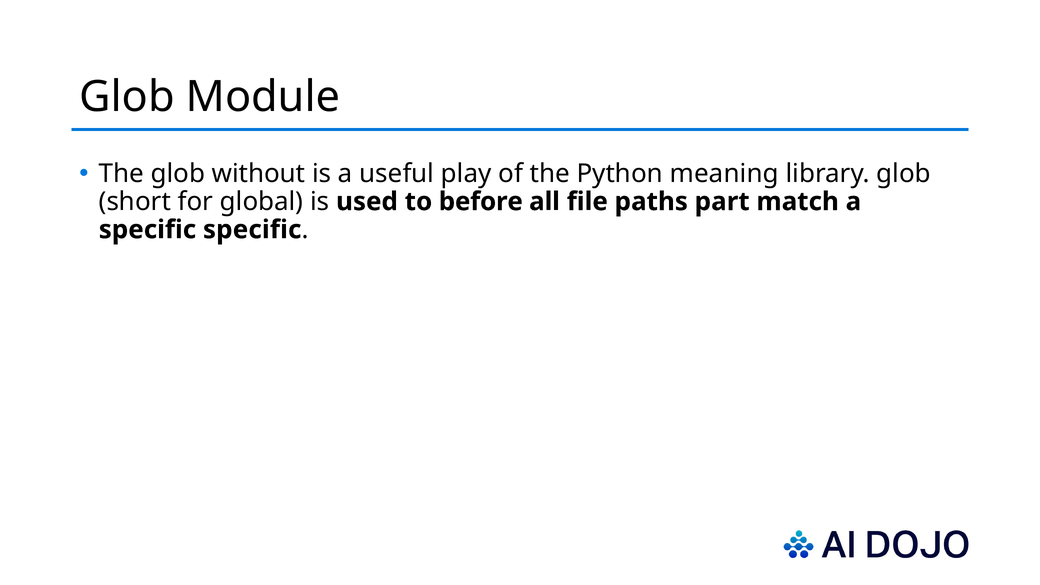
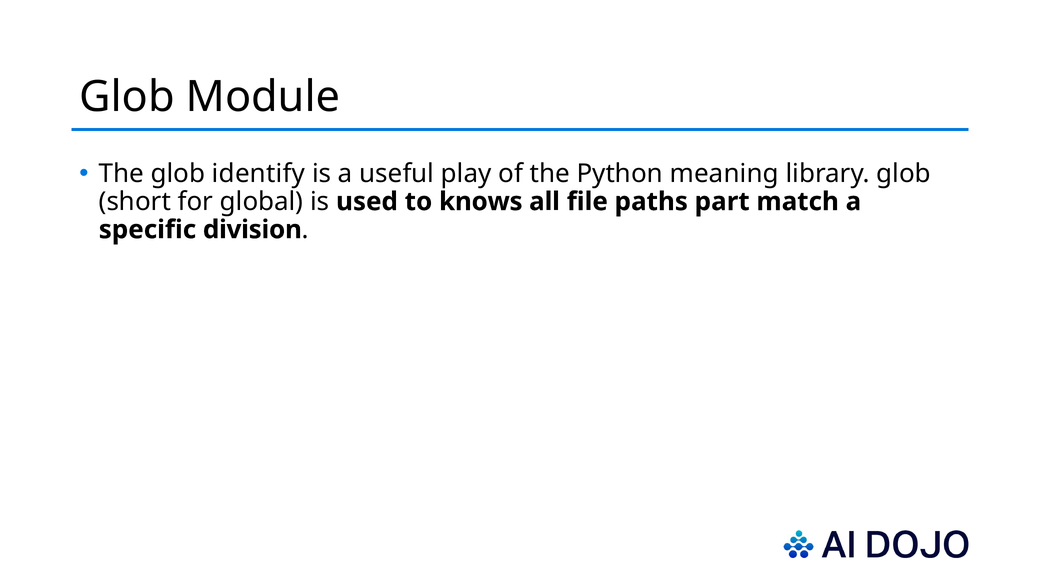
without: without -> identify (258, 174)
before: before -> knows (481, 202)
specific specific: specific -> division (252, 230)
